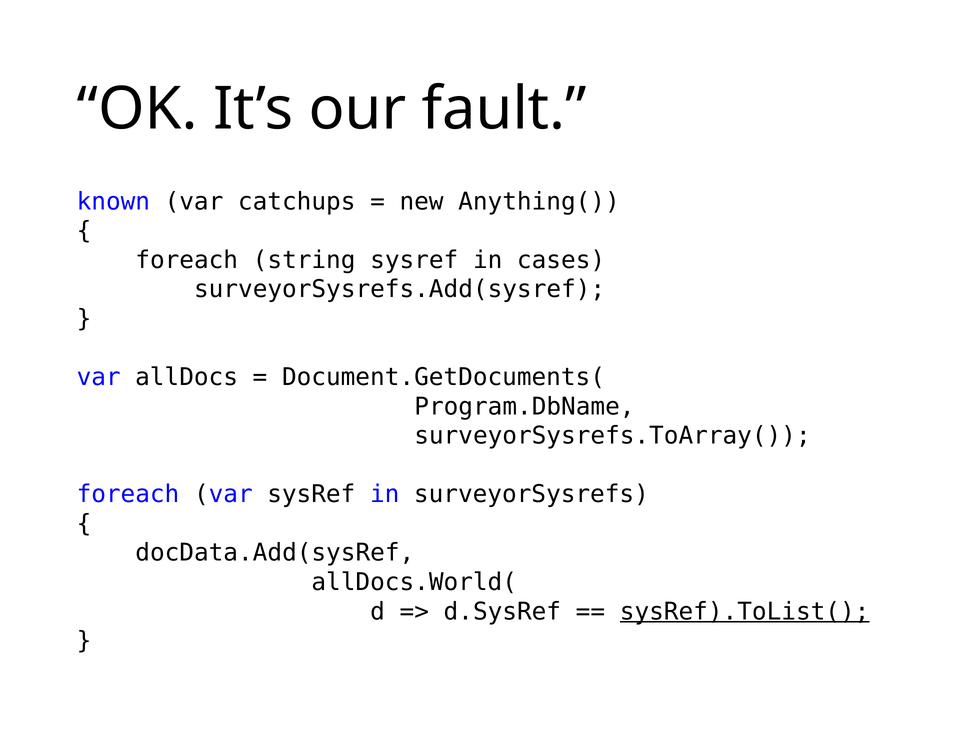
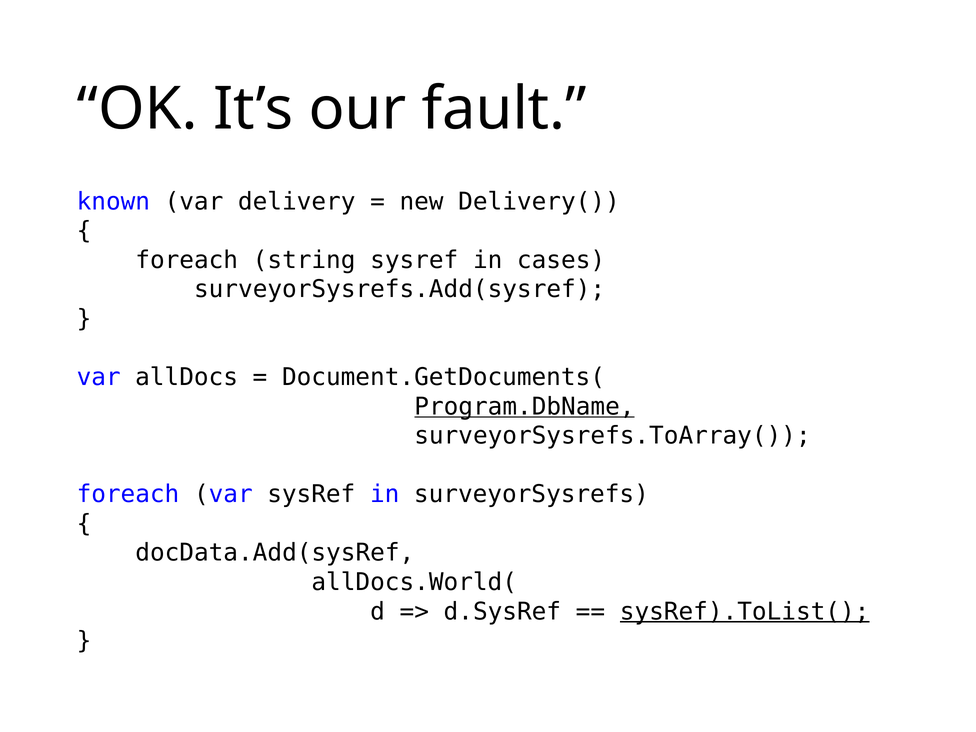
catchups: catchups -> delivery (297, 202)
Anything(: Anything( -> Delivery( (539, 202)
Program.DbName underline: none -> present (524, 407)
